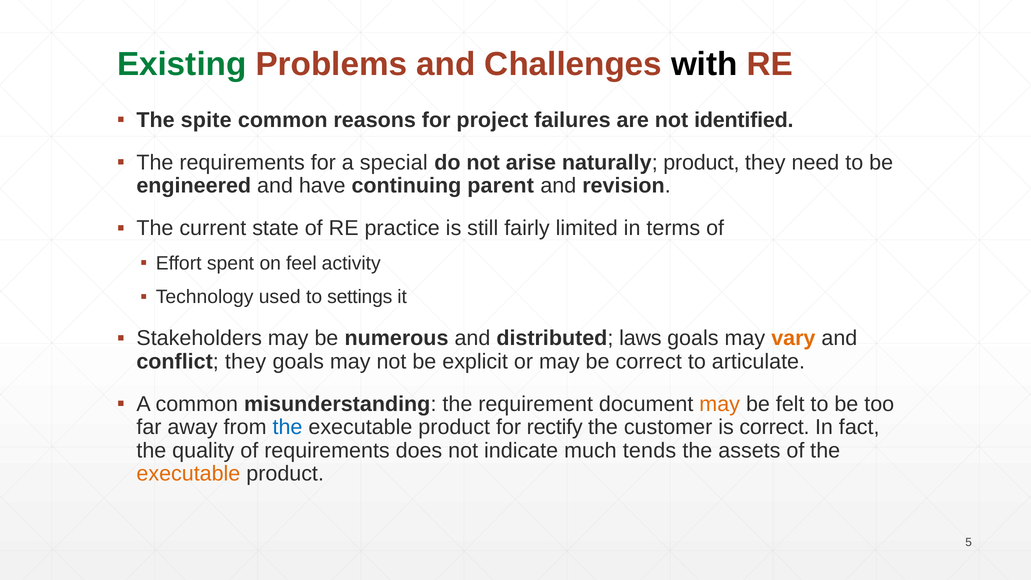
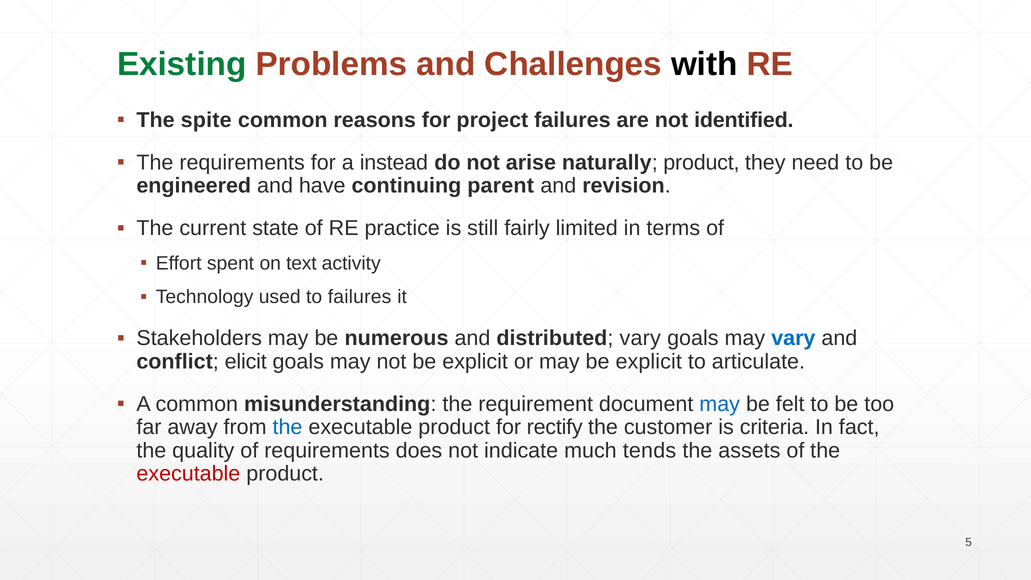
special: special -> instead (394, 163)
feel: feel -> text (301, 263)
to settings: settings -> failures (360, 297)
distributed laws: laws -> vary (640, 338)
vary colour: orange -> blue (793, 338)
conflict they: they -> elicit (246, 362)
may be correct: correct -> explicit (649, 362)
may colour: orange -> blue (720, 404)
is correct: correct -> criteria (774, 427)
executable colour: orange -> red (188, 474)
